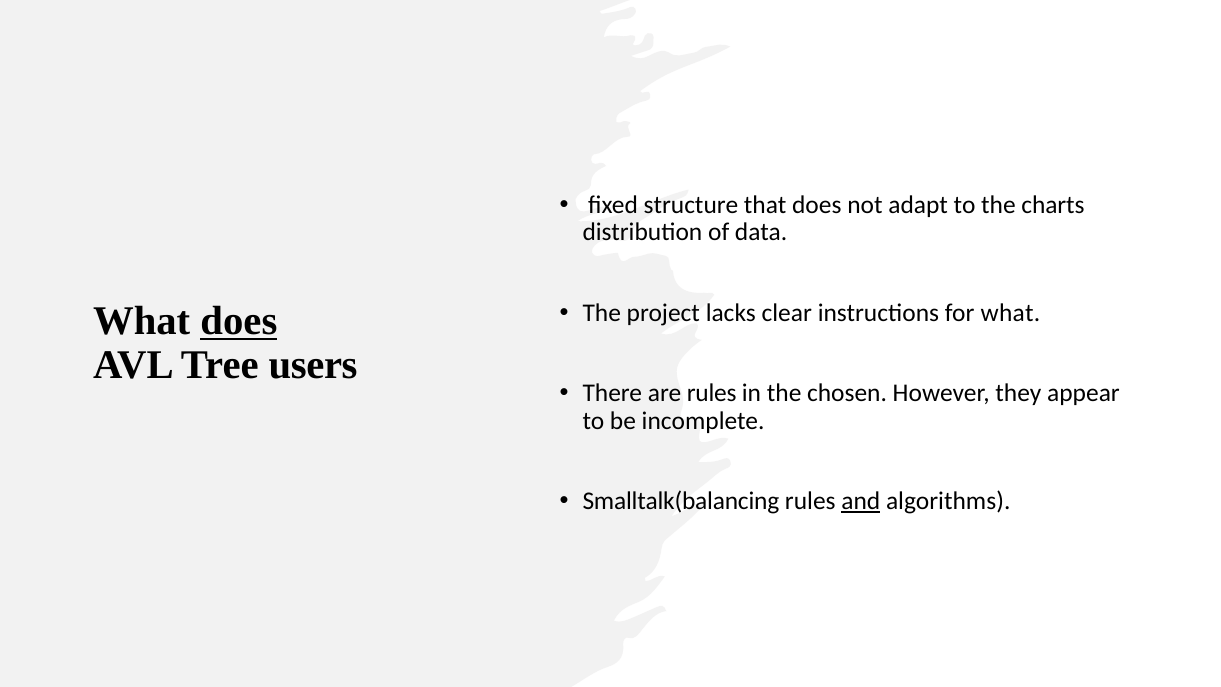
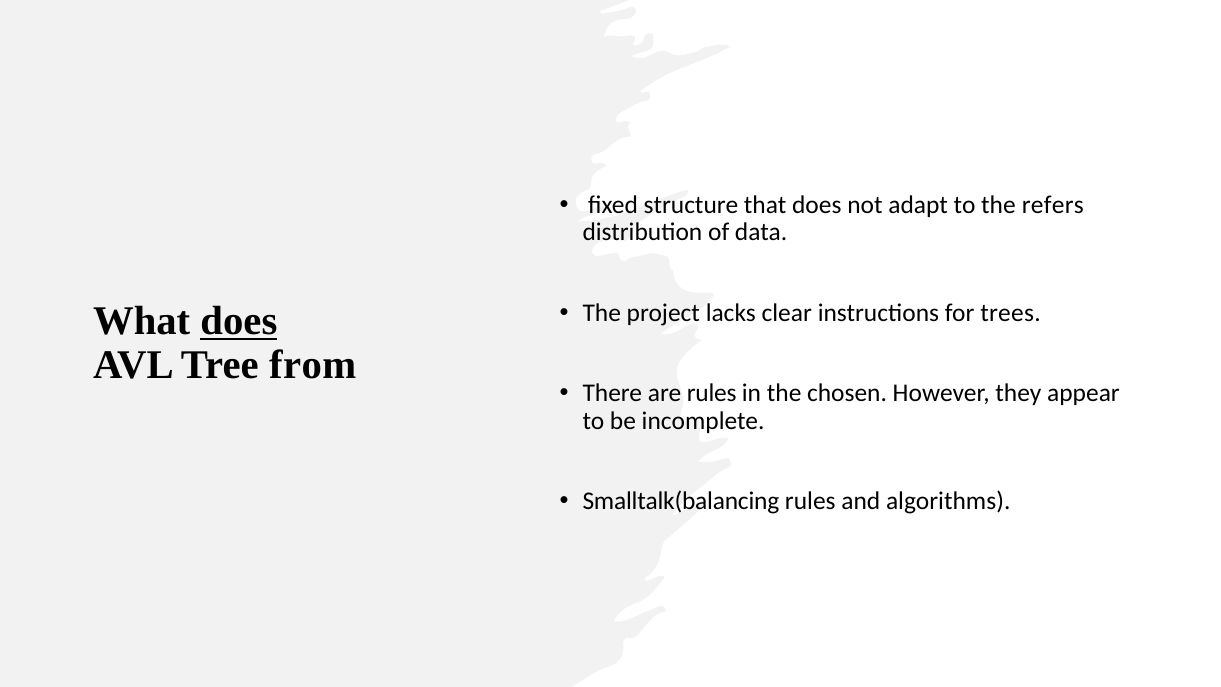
charts: charts -> refers (1053, 205)
for what: what -> trees (1011, 313)
users: users -> from (313, 365)
and underline: present -> none (861, 501)
